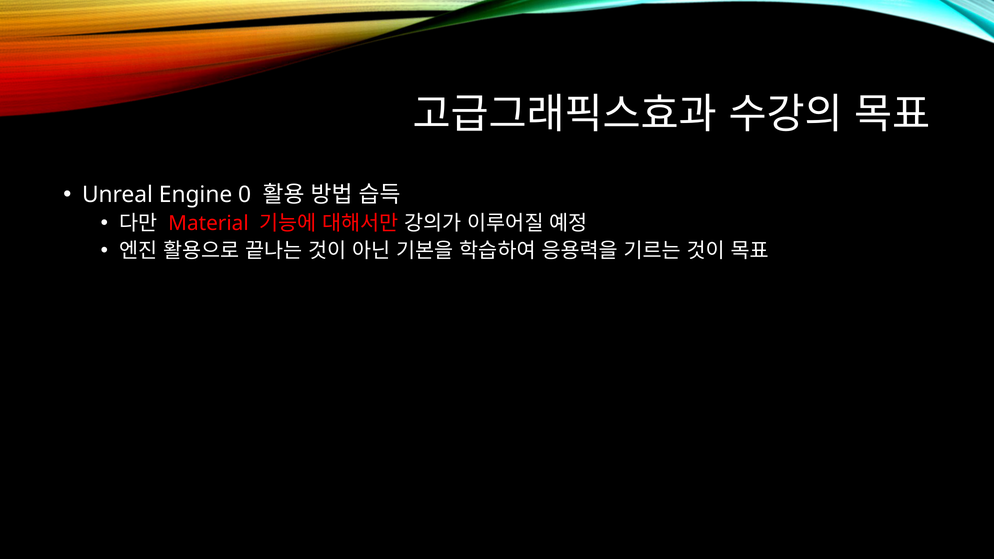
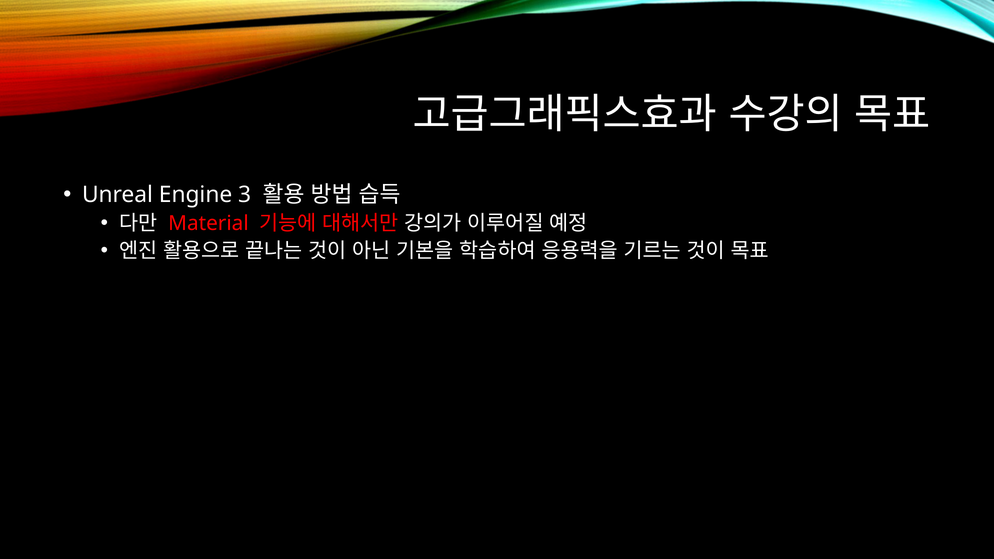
0: 0 -> 3 (245, 195)
